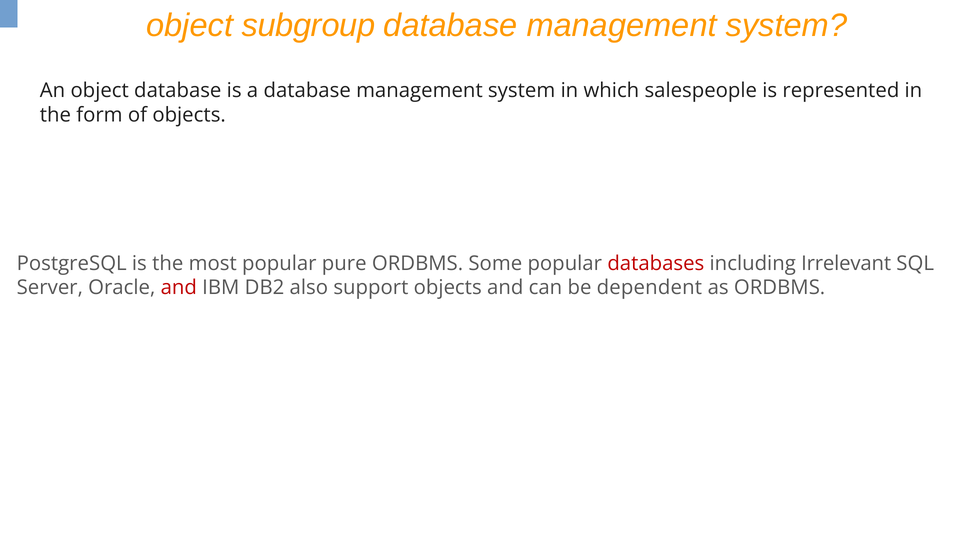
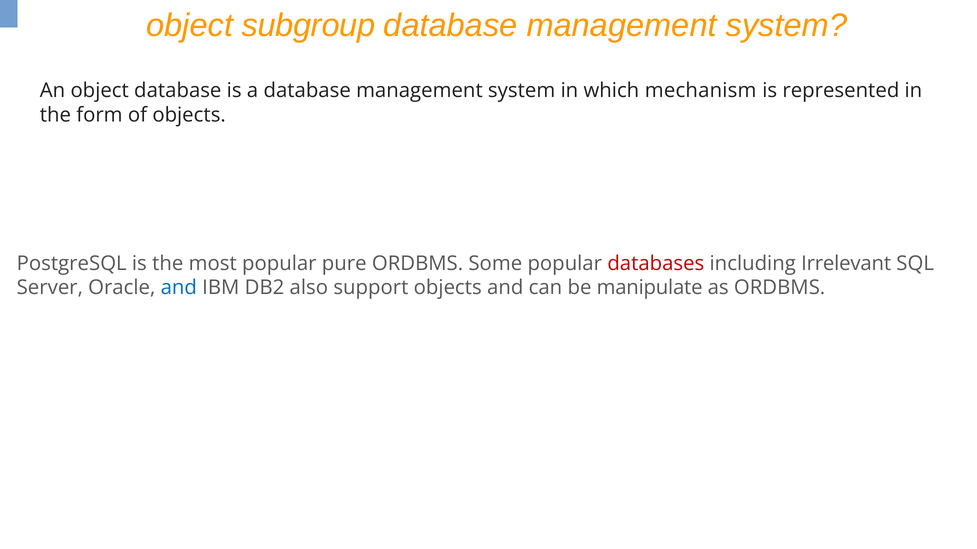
salespeople: salespeople -> mechanism (701, 90)
and colour: red -> blue (179, 288)
dependent: dependent -> manipulate (650, 288)
